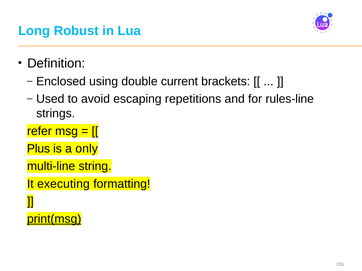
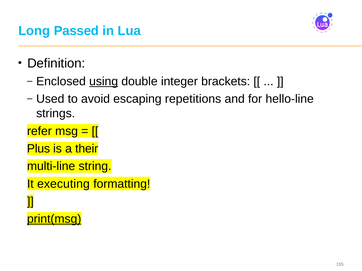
Robust: Robust -> Passed (76, 31)
using underline: none -> present (104, 82)
current: current -> integer (179, 82)
rules-line: rules-line -> hello-line (290, 99)
only: only -> their (87, 149)
